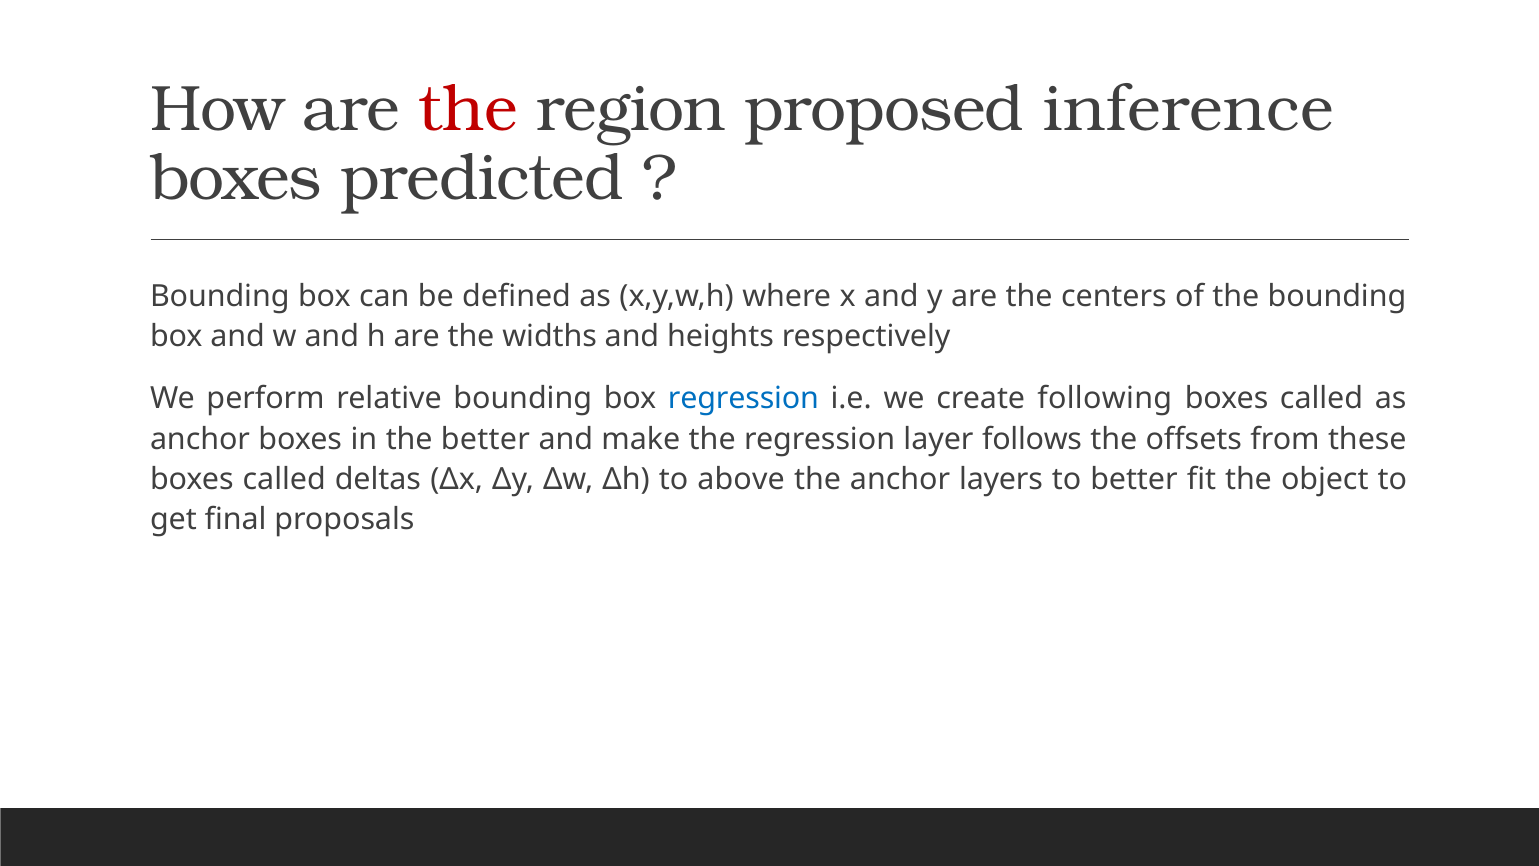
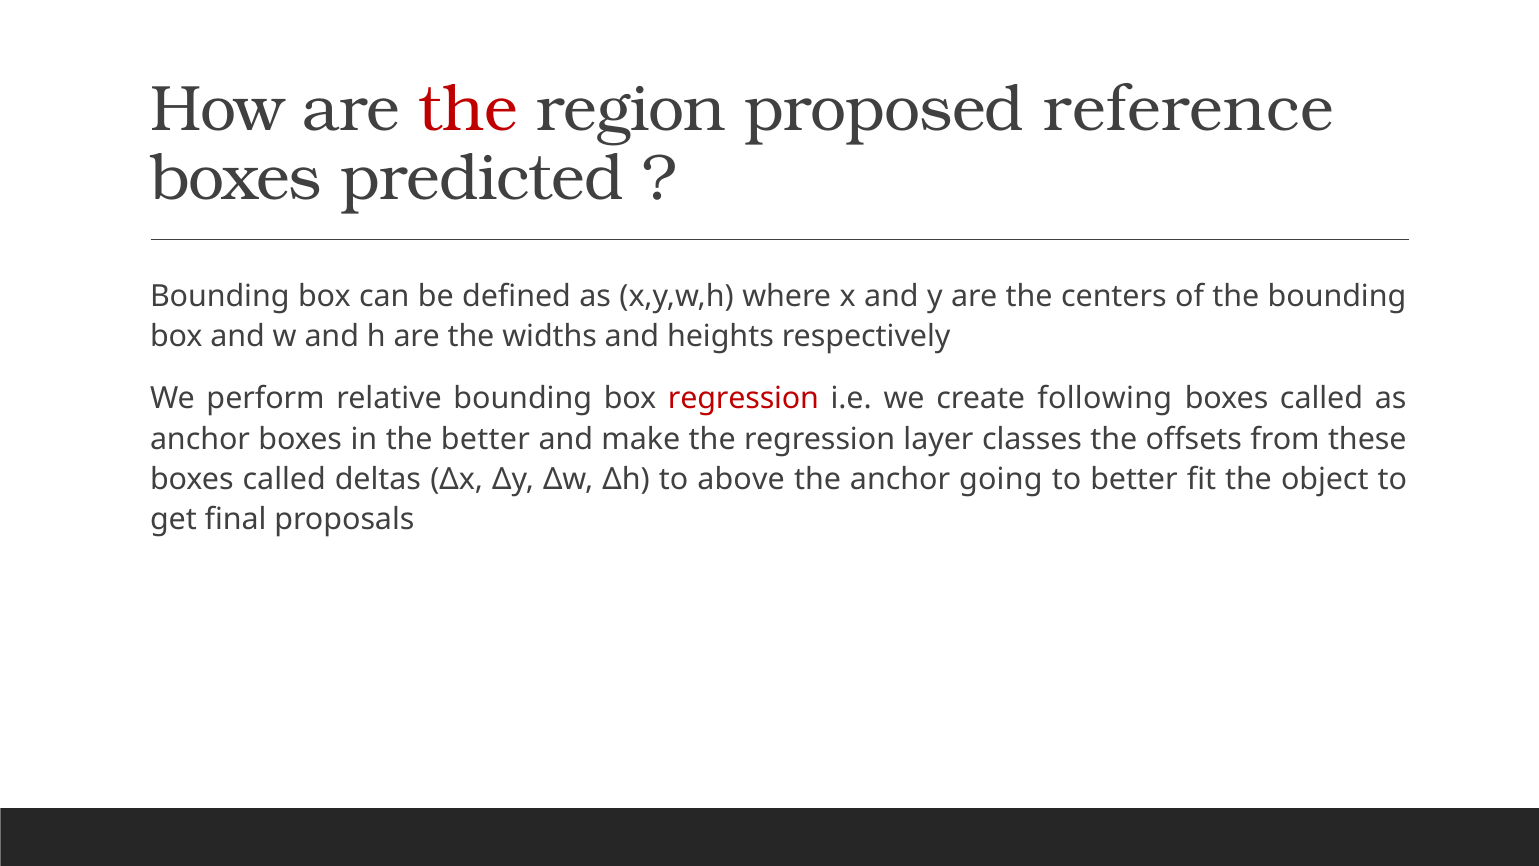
inference: inference -> reference (1189, 109)
regression colour: blue -> red (743, 399)
follows: follows -> classes (1032, 439)
layers: layers -> going (1001, 479)
